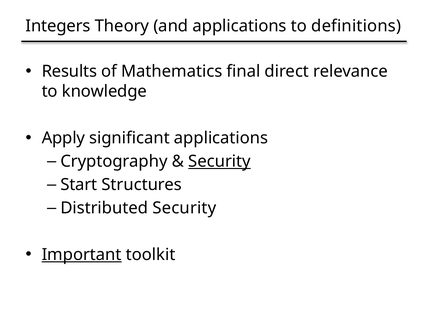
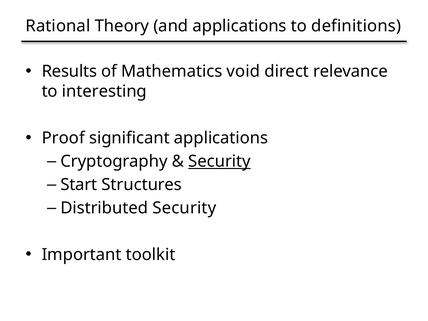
Integers: Integers -> Rational (58, 26)
final: final -> void (243, 71)
knowledge: knowledge -> interesting (104, 91)
Apply: Apply -> Proof (63, 138)
Important underline: present -> none (82, 255)
